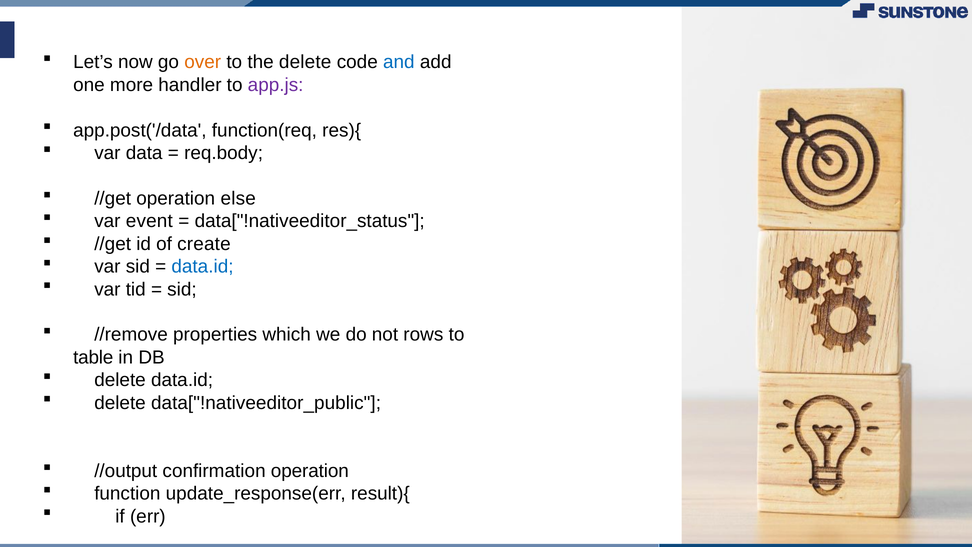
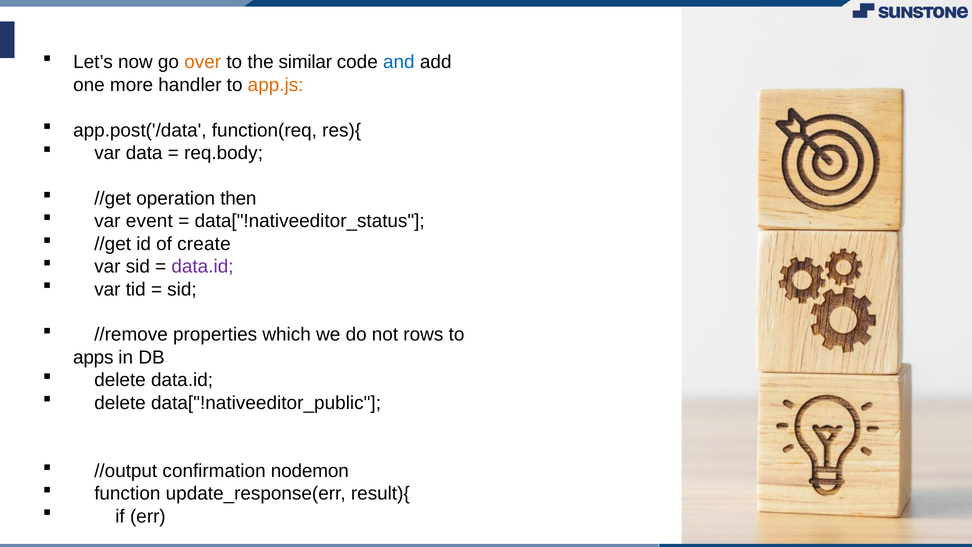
the delete: delete -> similar (305, 62)
app.js colour: purple -> orange (276, 85)
else: else -> then (238, 198)
data.id colour: blue -> purple (202, 266)
table: table -> apps (93, 357)
confirmation operation: operation -> nodemon (310, 471)
